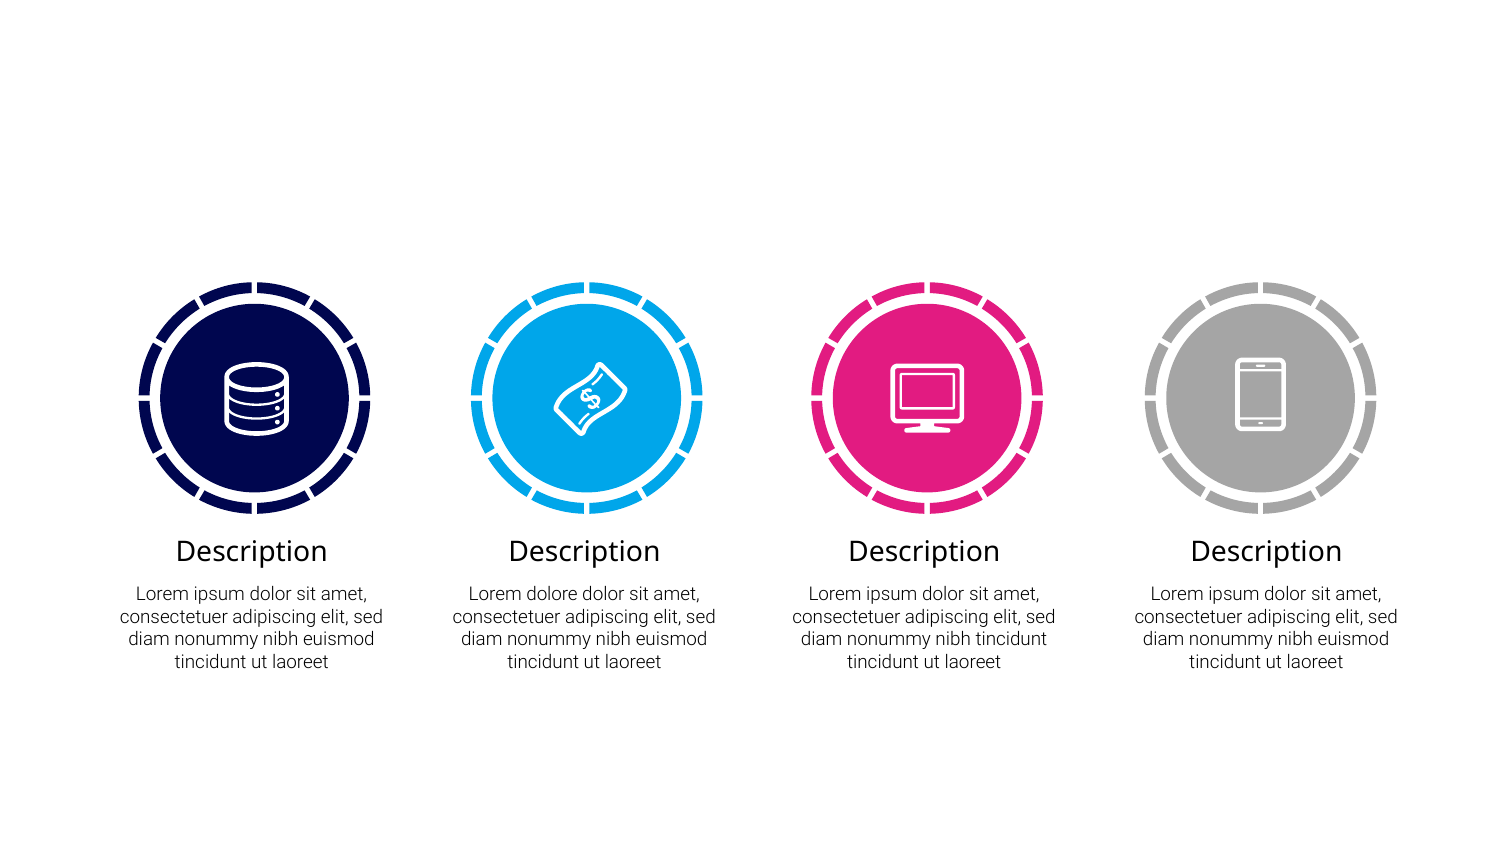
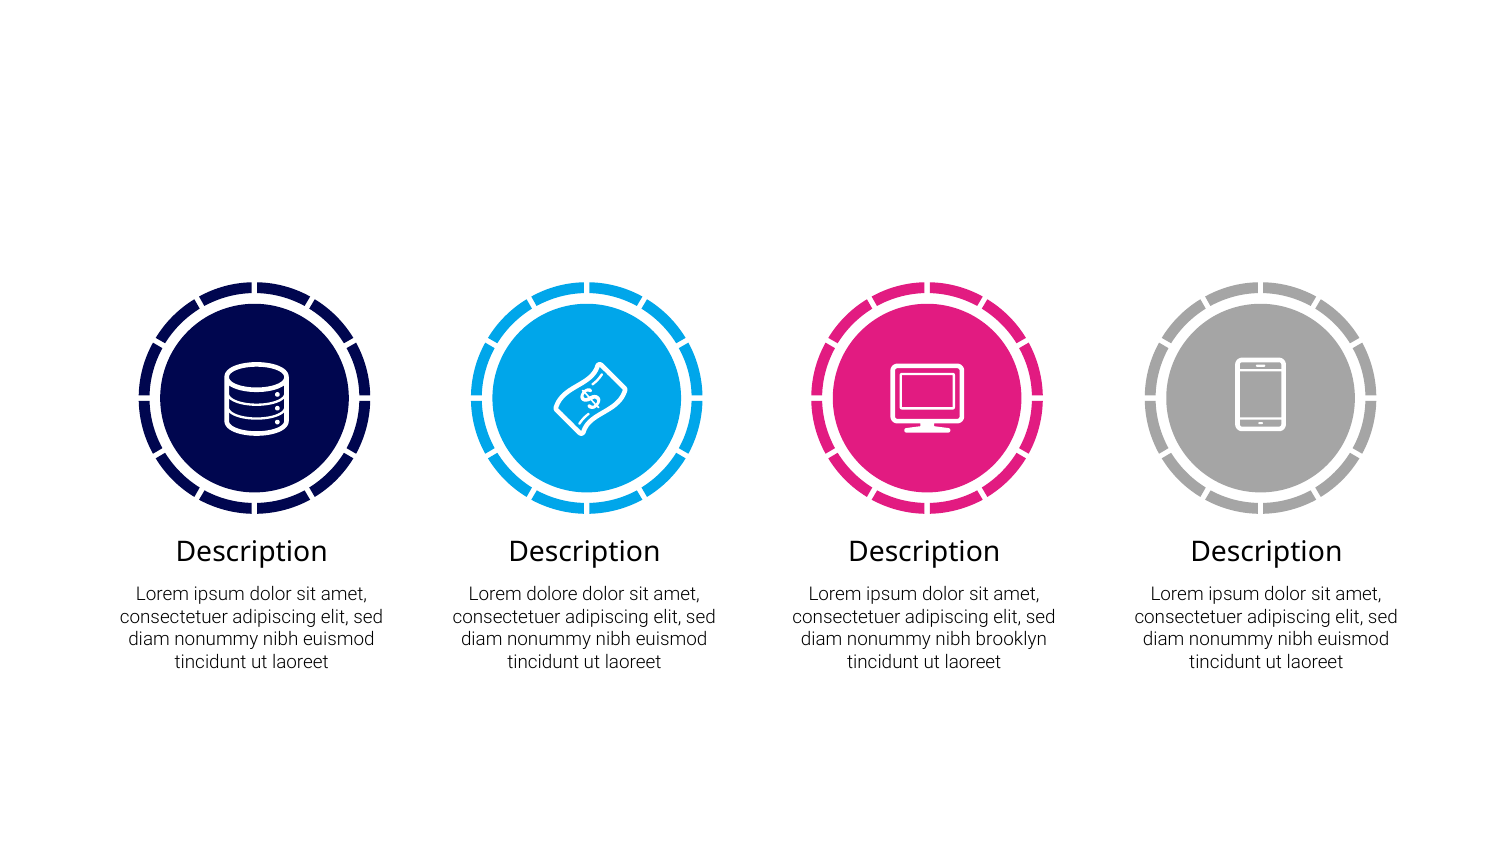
nibh tincidunt: tincidunt -> brooklyn (1011, 640)
